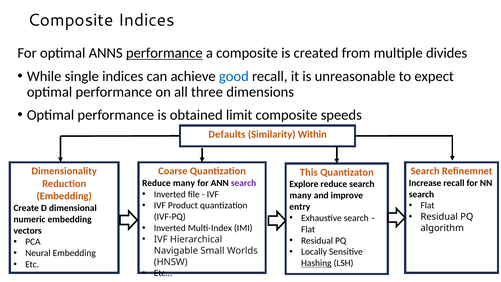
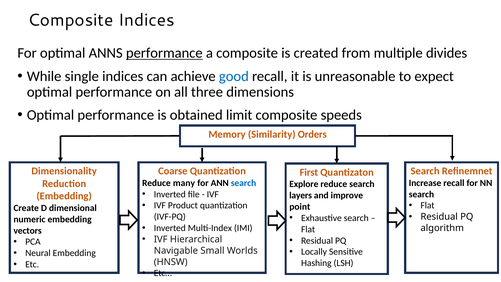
Defaults: Defaults -> Memory (227, 134)
Within: Within -> Orders (312, 134)
This: This -> First (309, 172)
search colour: purple -> blue (244, 183)
many: many -> layers (301, 195)
entry: entry -> point (300, 207)
Hashing underline: present -> none (316, 263)
